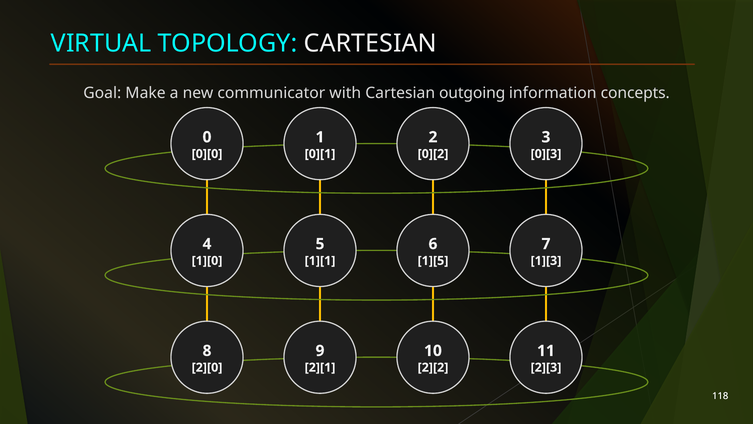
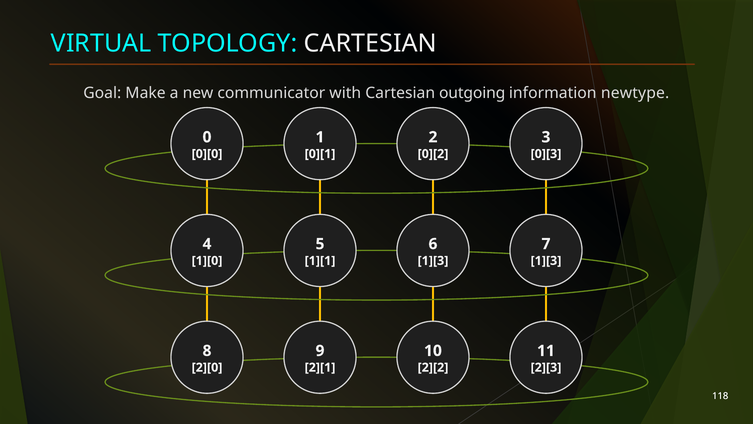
concepts: concepts -> newtype (635, 93)
1][5: 1][5 -> 1][3 (433, 260)
